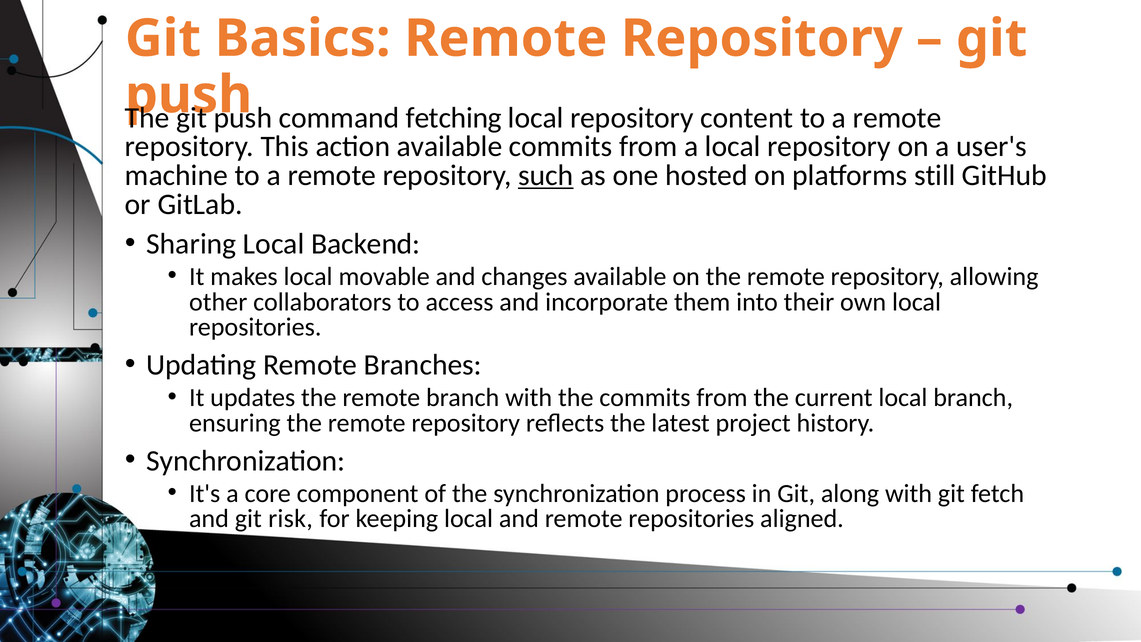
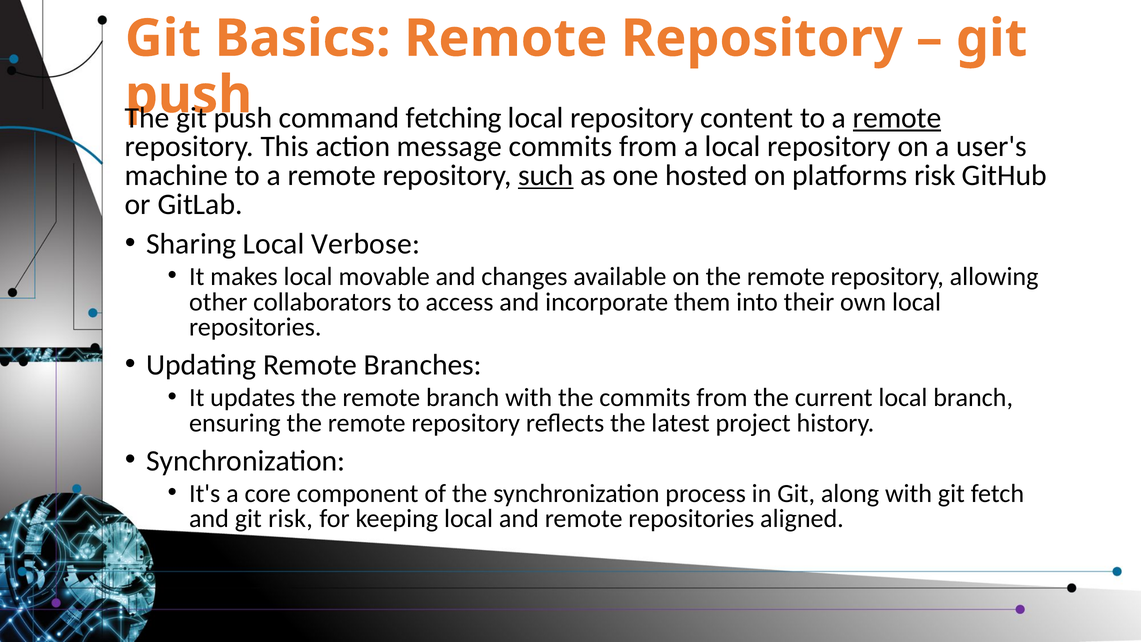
remote underline: none -> present (897, 118)
action available: available -> message (449, 147)
platforms still: still -> risk (935, 175)
Backend: Backend -> Verbose (366, 244)
